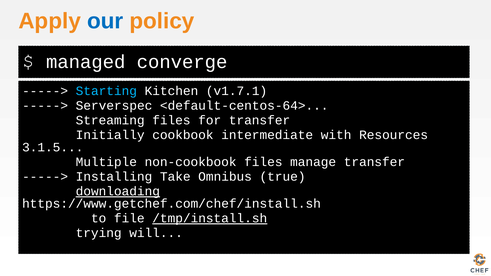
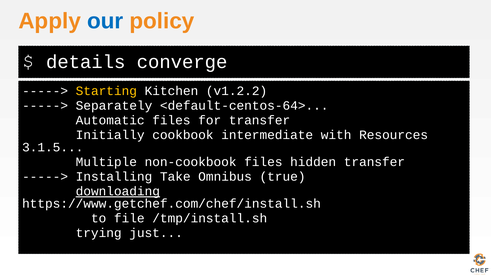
managed: managed -> details (86, 62)
Starting colour: light blue -> yellow (106, 91)
v1.7.1: v1.7.1 -> v1.2.2 (237, 91)
Serverspec: Serverspec -> Separately (114, 106)
Streaming: Streaming -> Automatic (110, 120)
manage: manage -> hidden (313, 162)
/tmp/install.sh underline: present -> none (210, 218)
will: will -> just (156, 233)
